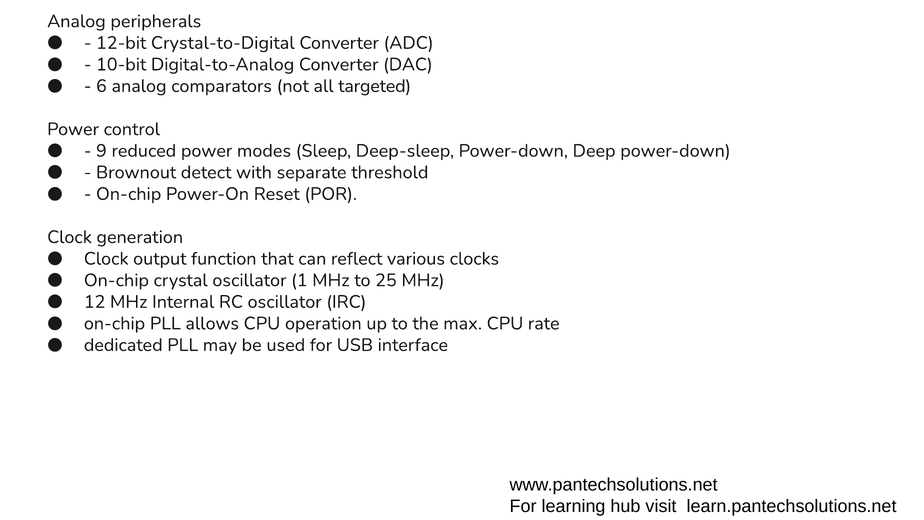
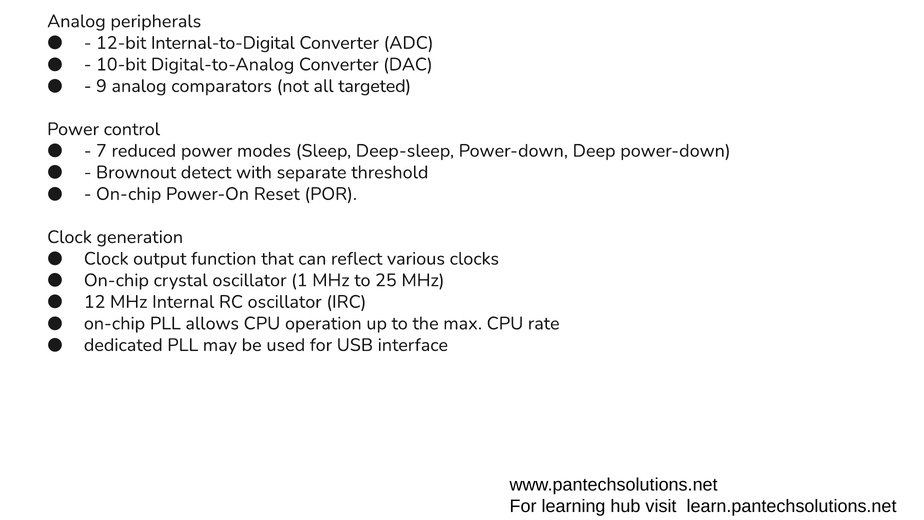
Crystal-to-Digital: Crystal-to-Digital -> Internal-to-Digital (223, 43)
6: 6 -> 9 (101, 86)
9: 9 -> 7 (101, 151)
